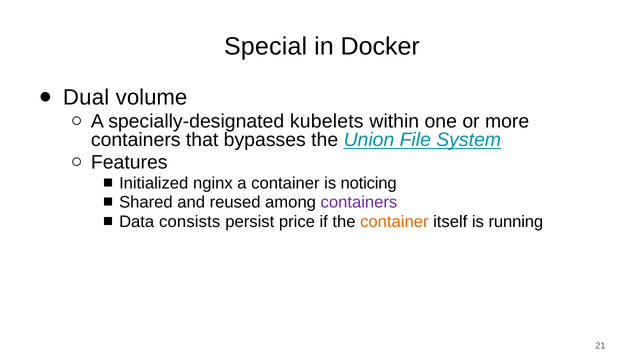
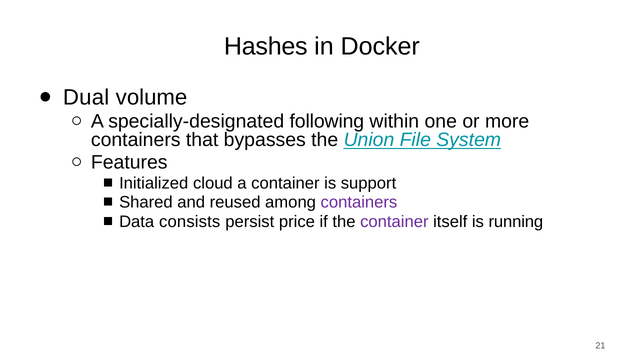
Special: Special -> Hashes (266, 46)
kubelets: kubelets -> following (327, 121)
nginx: nginx -> cloud (213, 183)
noticing: noticing -> support (369, 183)
container colour: orange -> purple (394, 222)
